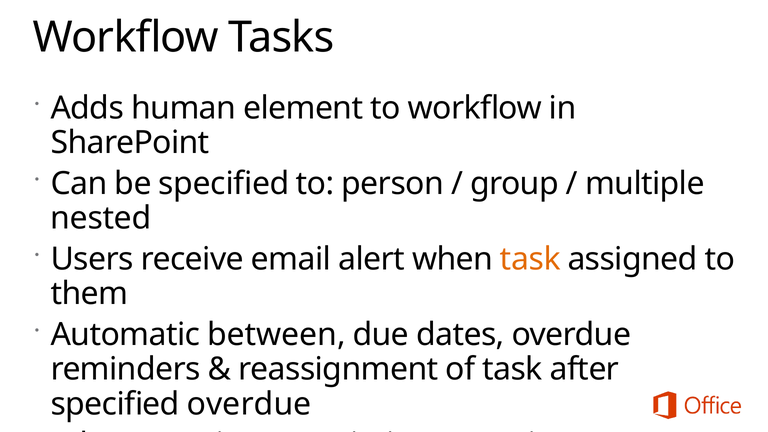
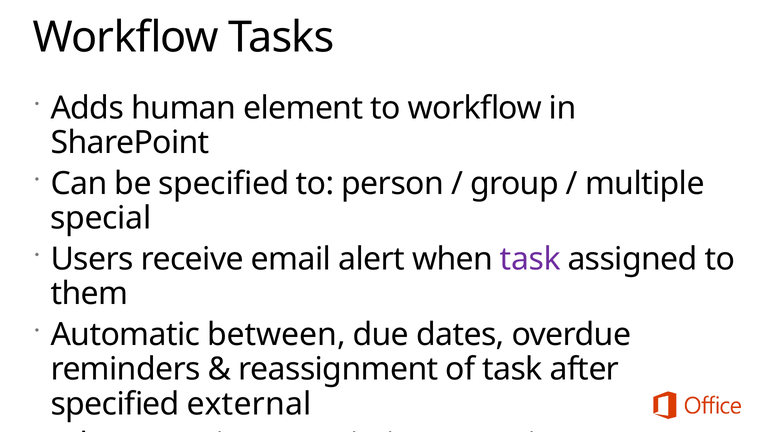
nested: nested -> special (101, 218)
task colour: orange -> purple (530, 259)
specified overdue: overdue -> external (249, 404)
